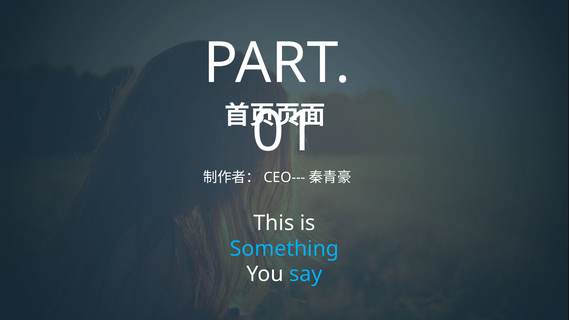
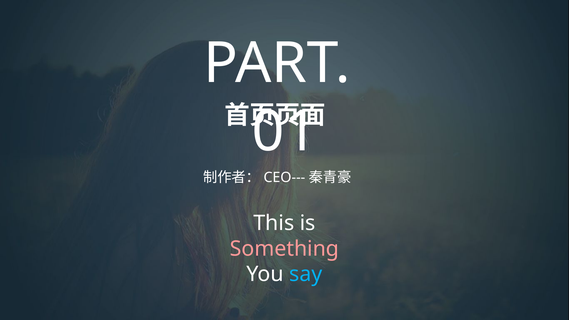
Something colour: light blue -> pink (284, 249)
